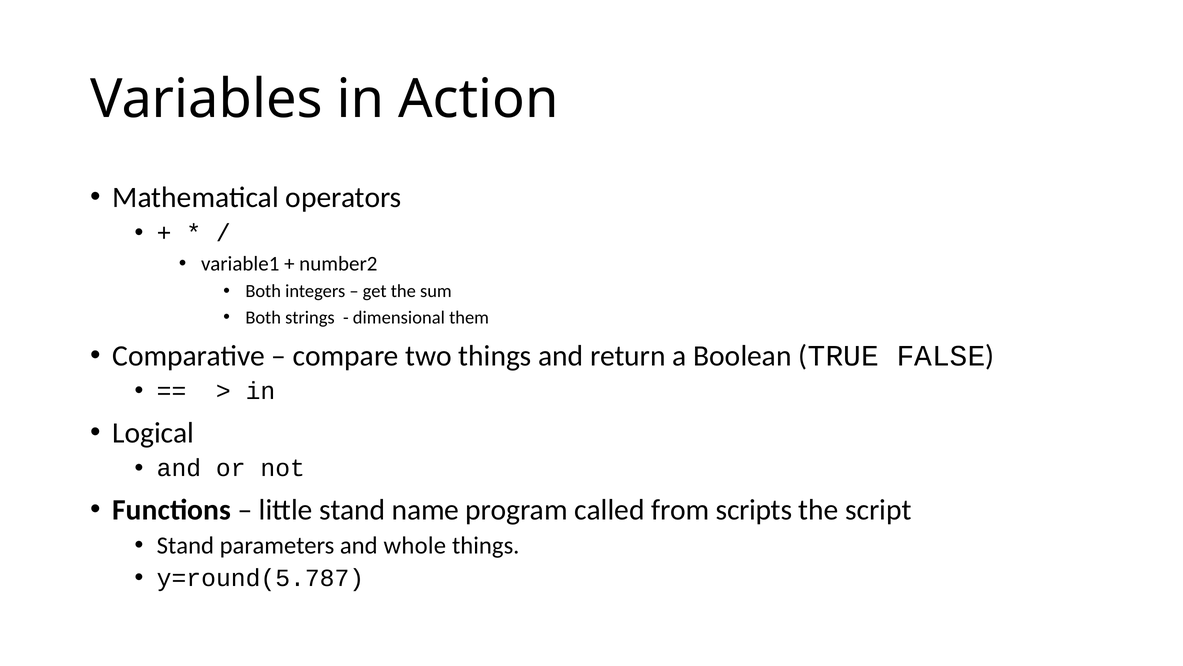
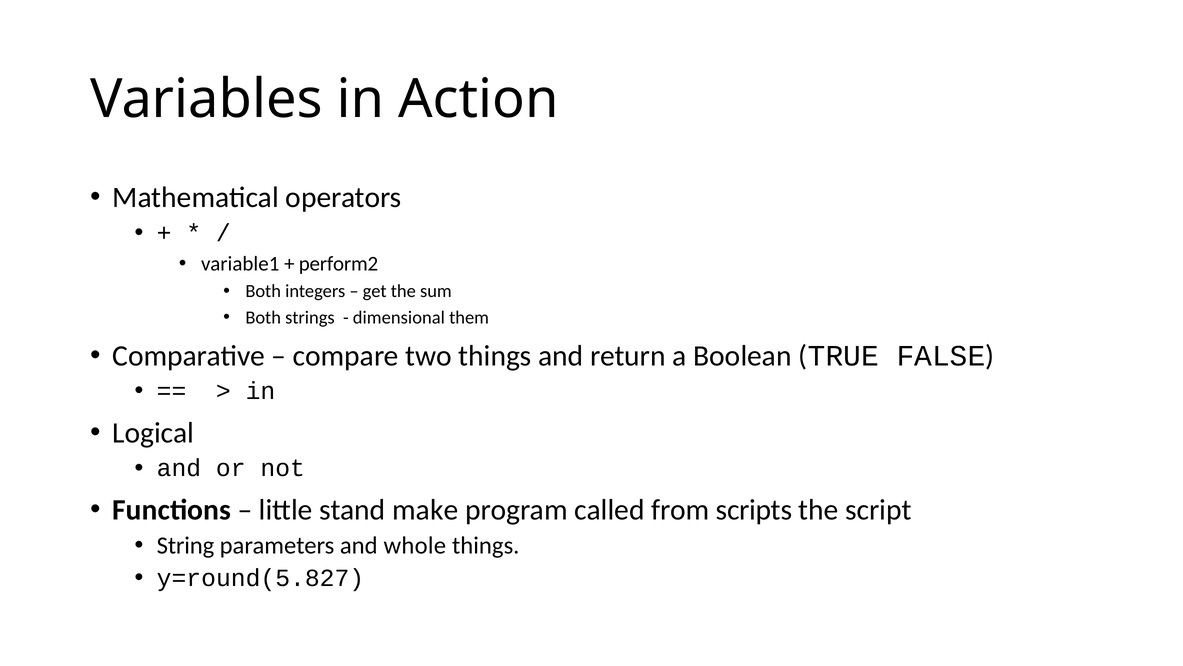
number2: number2 -> perform2 (338, 264)
name: name -> make (425, 509)
Stand: Stand -> String (185, 545)
y=round(5.787: y=round(5.787 -> y=round(5.827 (260, 578)
